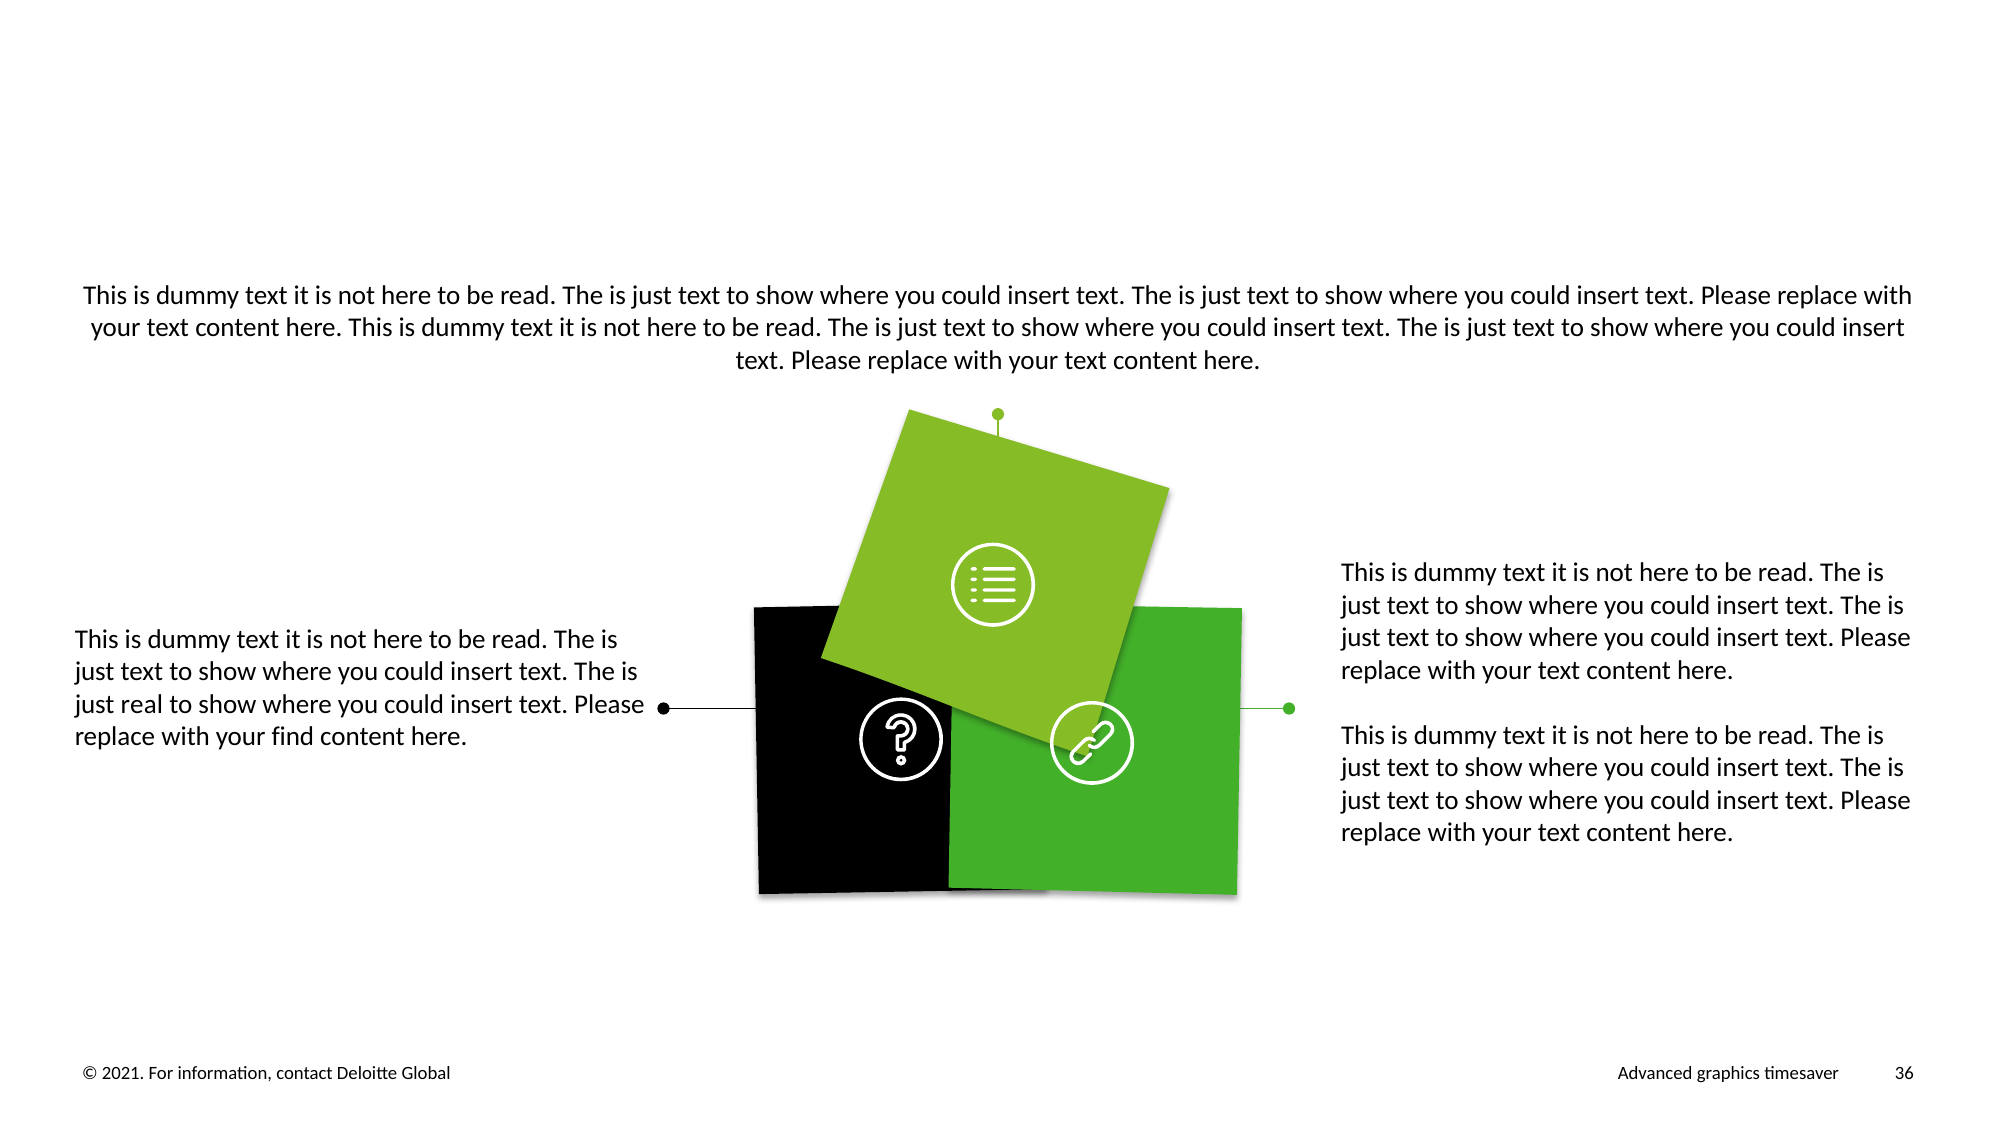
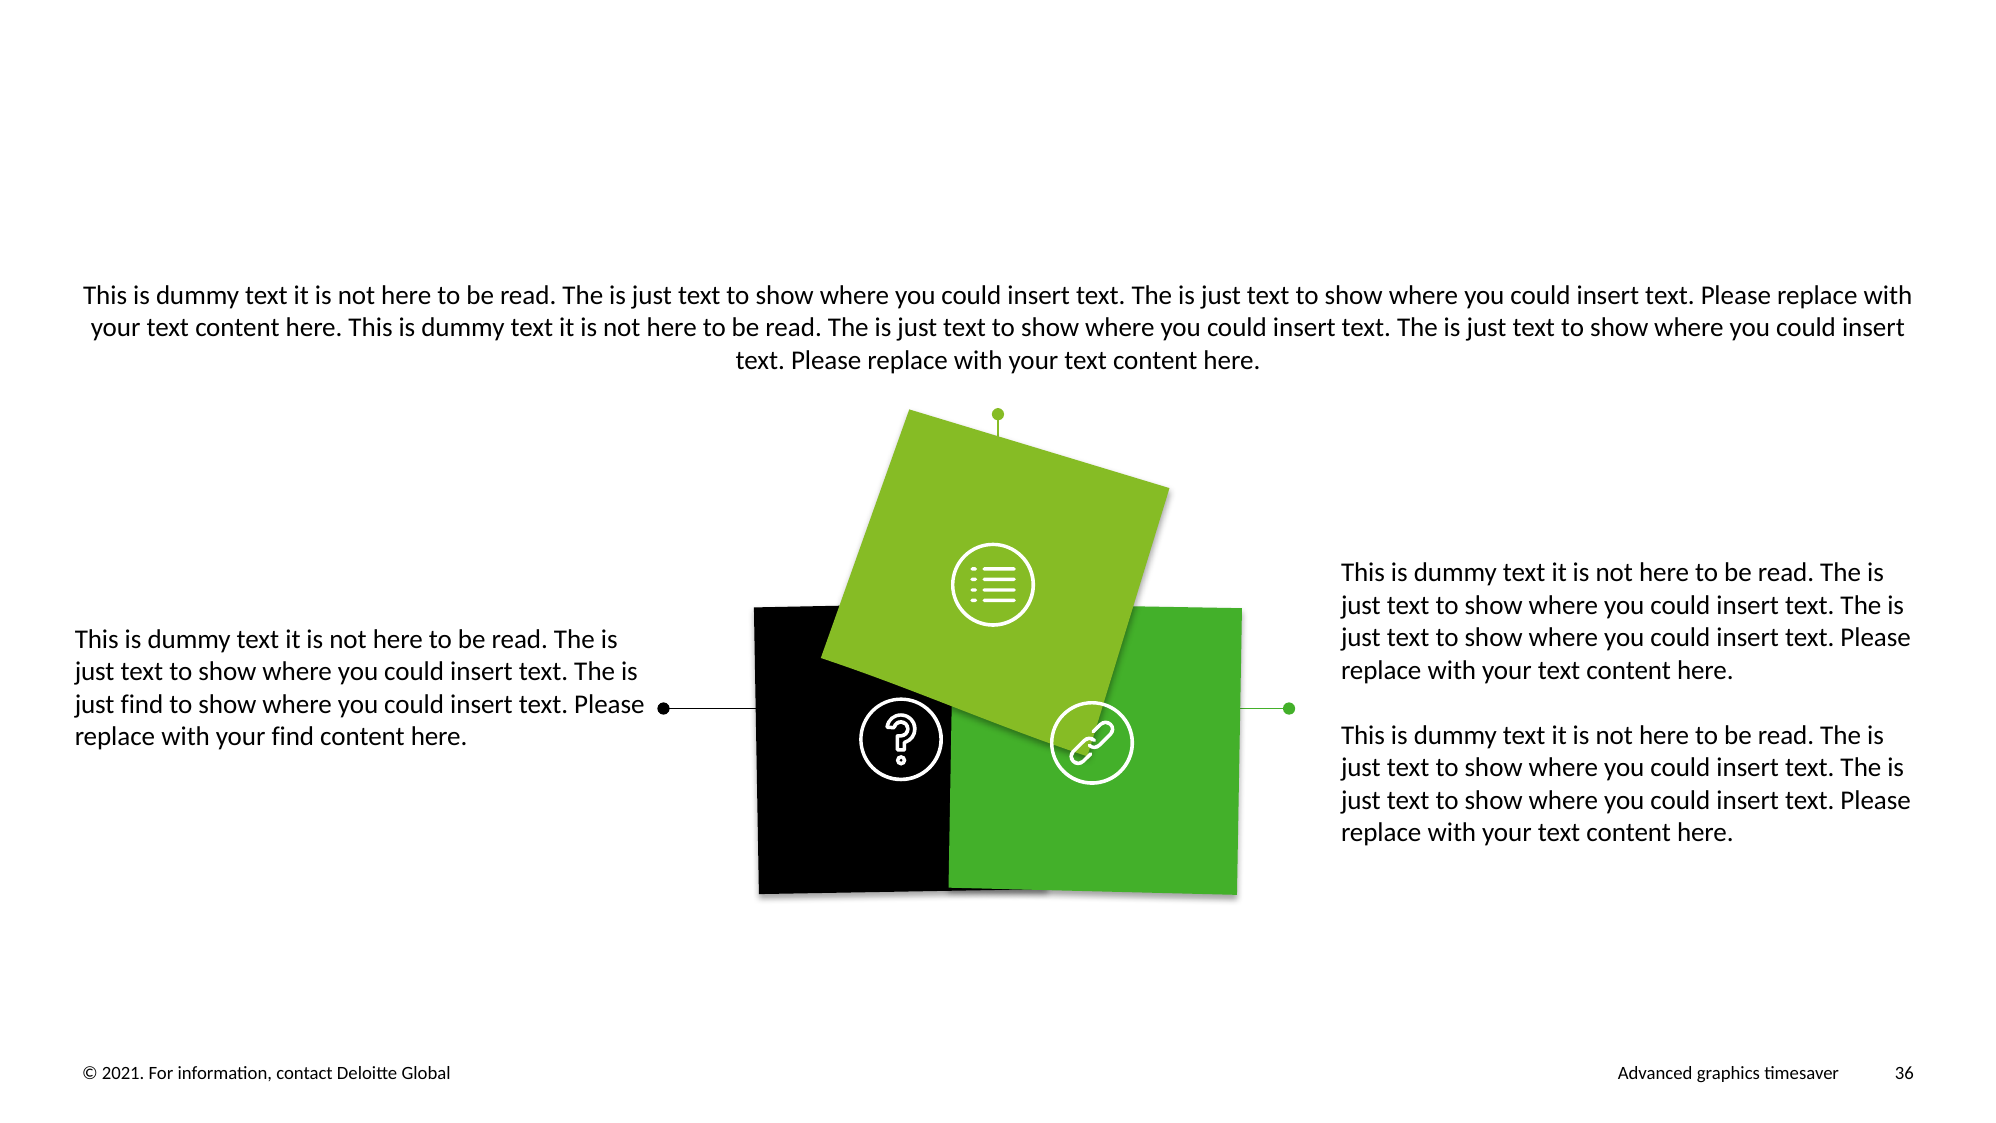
just real: real -> find (142, 704)
